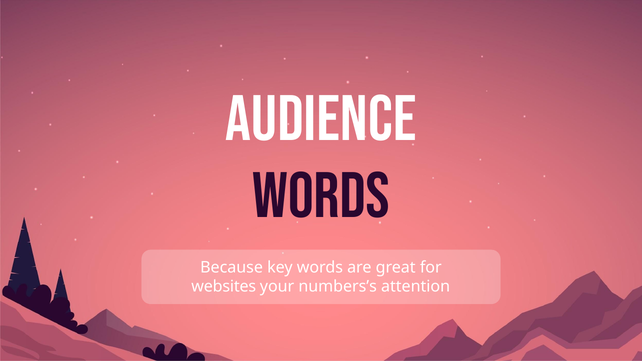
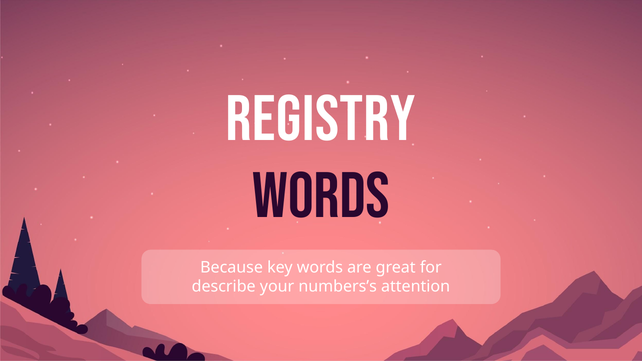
AUDIENCE: AUDIENCE -> REGISTRY (321, 119)
websites: websites -> describe (224, 287)
